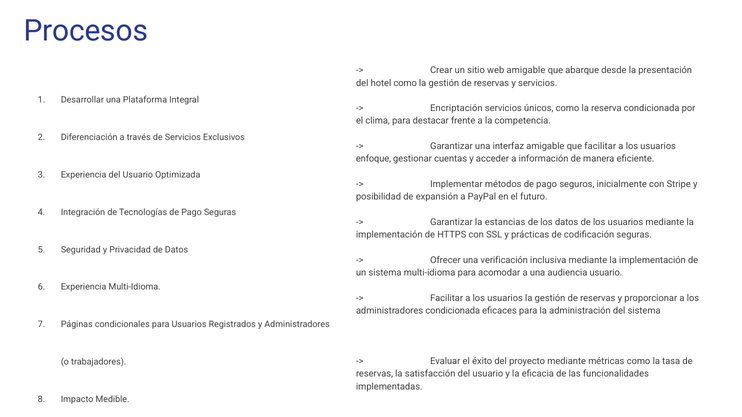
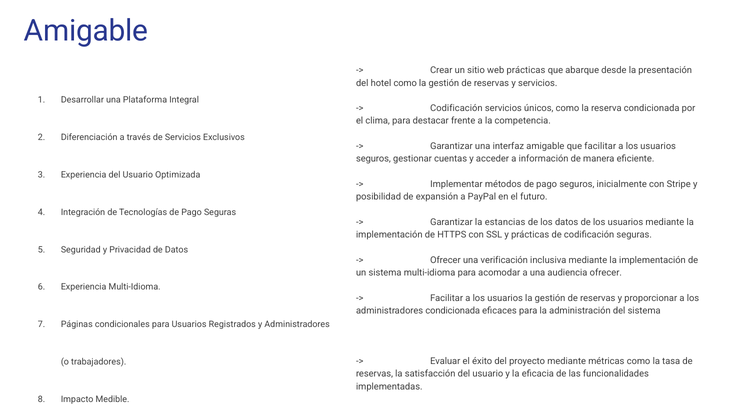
Procesos: Procesos -> Amigable (86, 31)
web amigable: amigable -> prácticas (526, 70)
Encriptación: Encriptación -> Codificación (456, 108)
enfoque: enfoque -> seguros (373, 159)
audiencia usuario: usuario -> ofrecer (606, 273)
